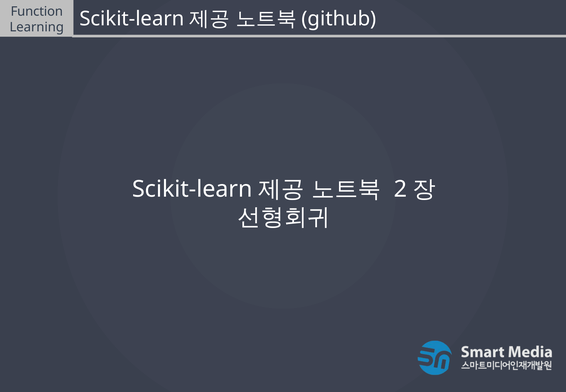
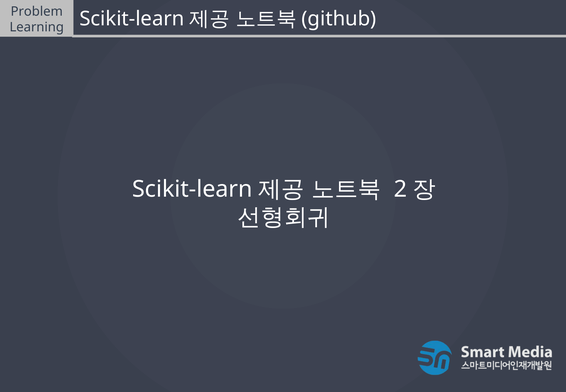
Function: Function -> Problem (37, 11)
